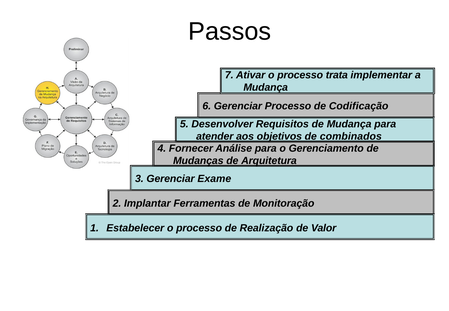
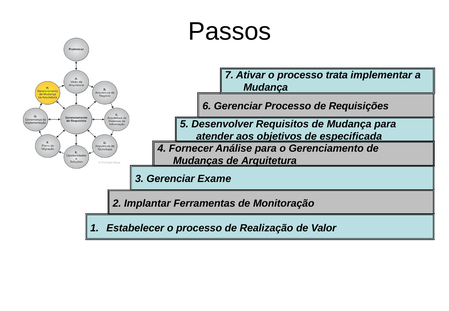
Codificação: Codificação -> Requisições (359, 106)
combinados: combinados -> especificada (351, 136)
